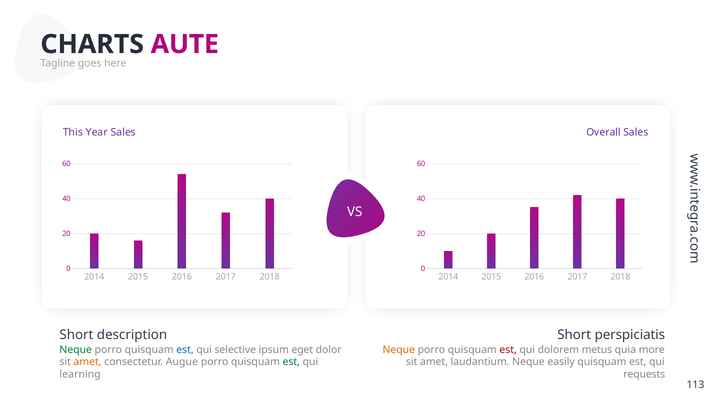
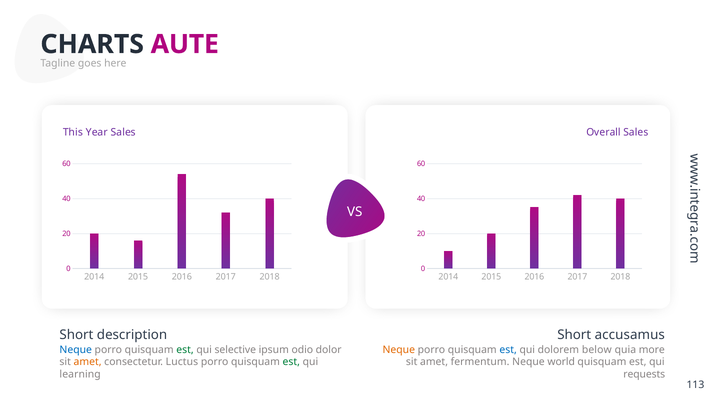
perspiciatis: perspiciatis -> accusamus (630, 335)
Neque colour: green -> blue (76, 350)
est colour: blue -> green (185, 350)
eget: eget -> odio (302, 350)
est colour: red -> blue (508, 350)
metus: metus -> below (597, 350)
Augue: Augue -> Luctus (182, 363)
laudantium: laudantium -> fermentum (480, 363)
easily: easily -> world (561, 363)
